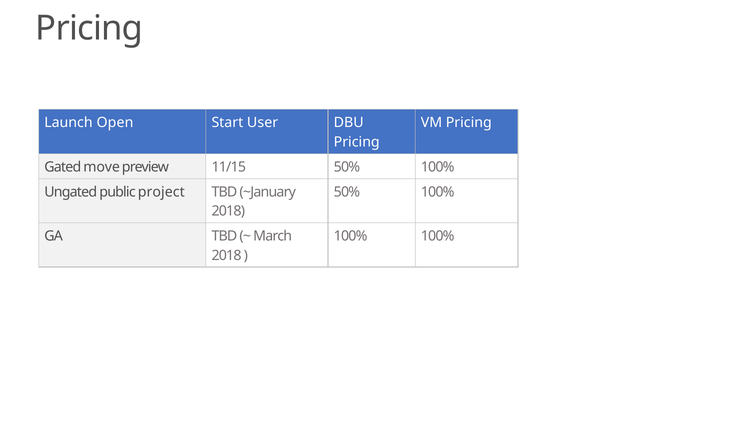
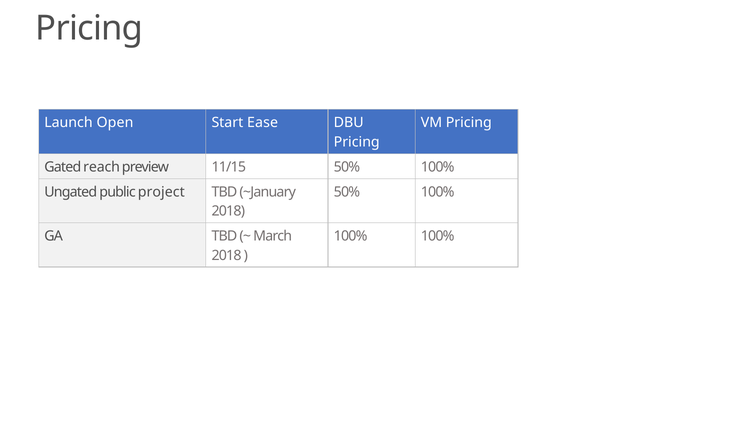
User: User -> Ease (263, 123)
move: move -> reach (102, 167)
